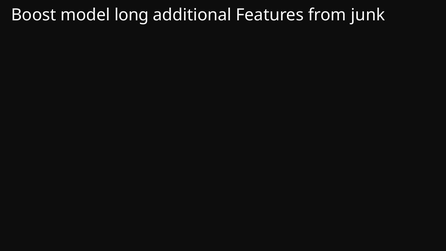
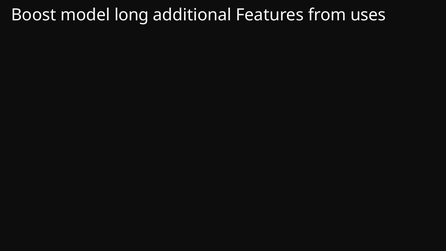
junk: junk -> uses (368, 15)
